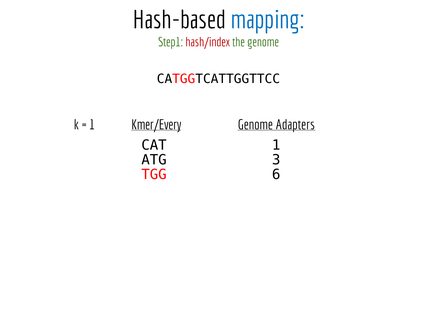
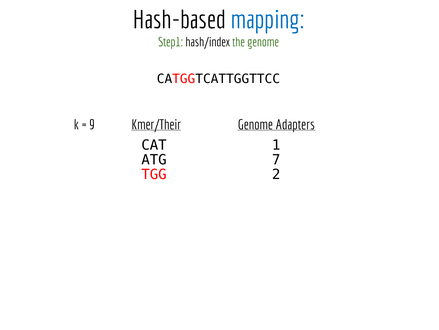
hash/index colour: red -> black (208, 42)
1: 1 -> 9 (92, 124)
Kmer/Every: Kmer/Every -> Kmer/Their (156, 125)
3: 3 -> 7 (276, 160)
6: 6 -> 2 (276, 174)
